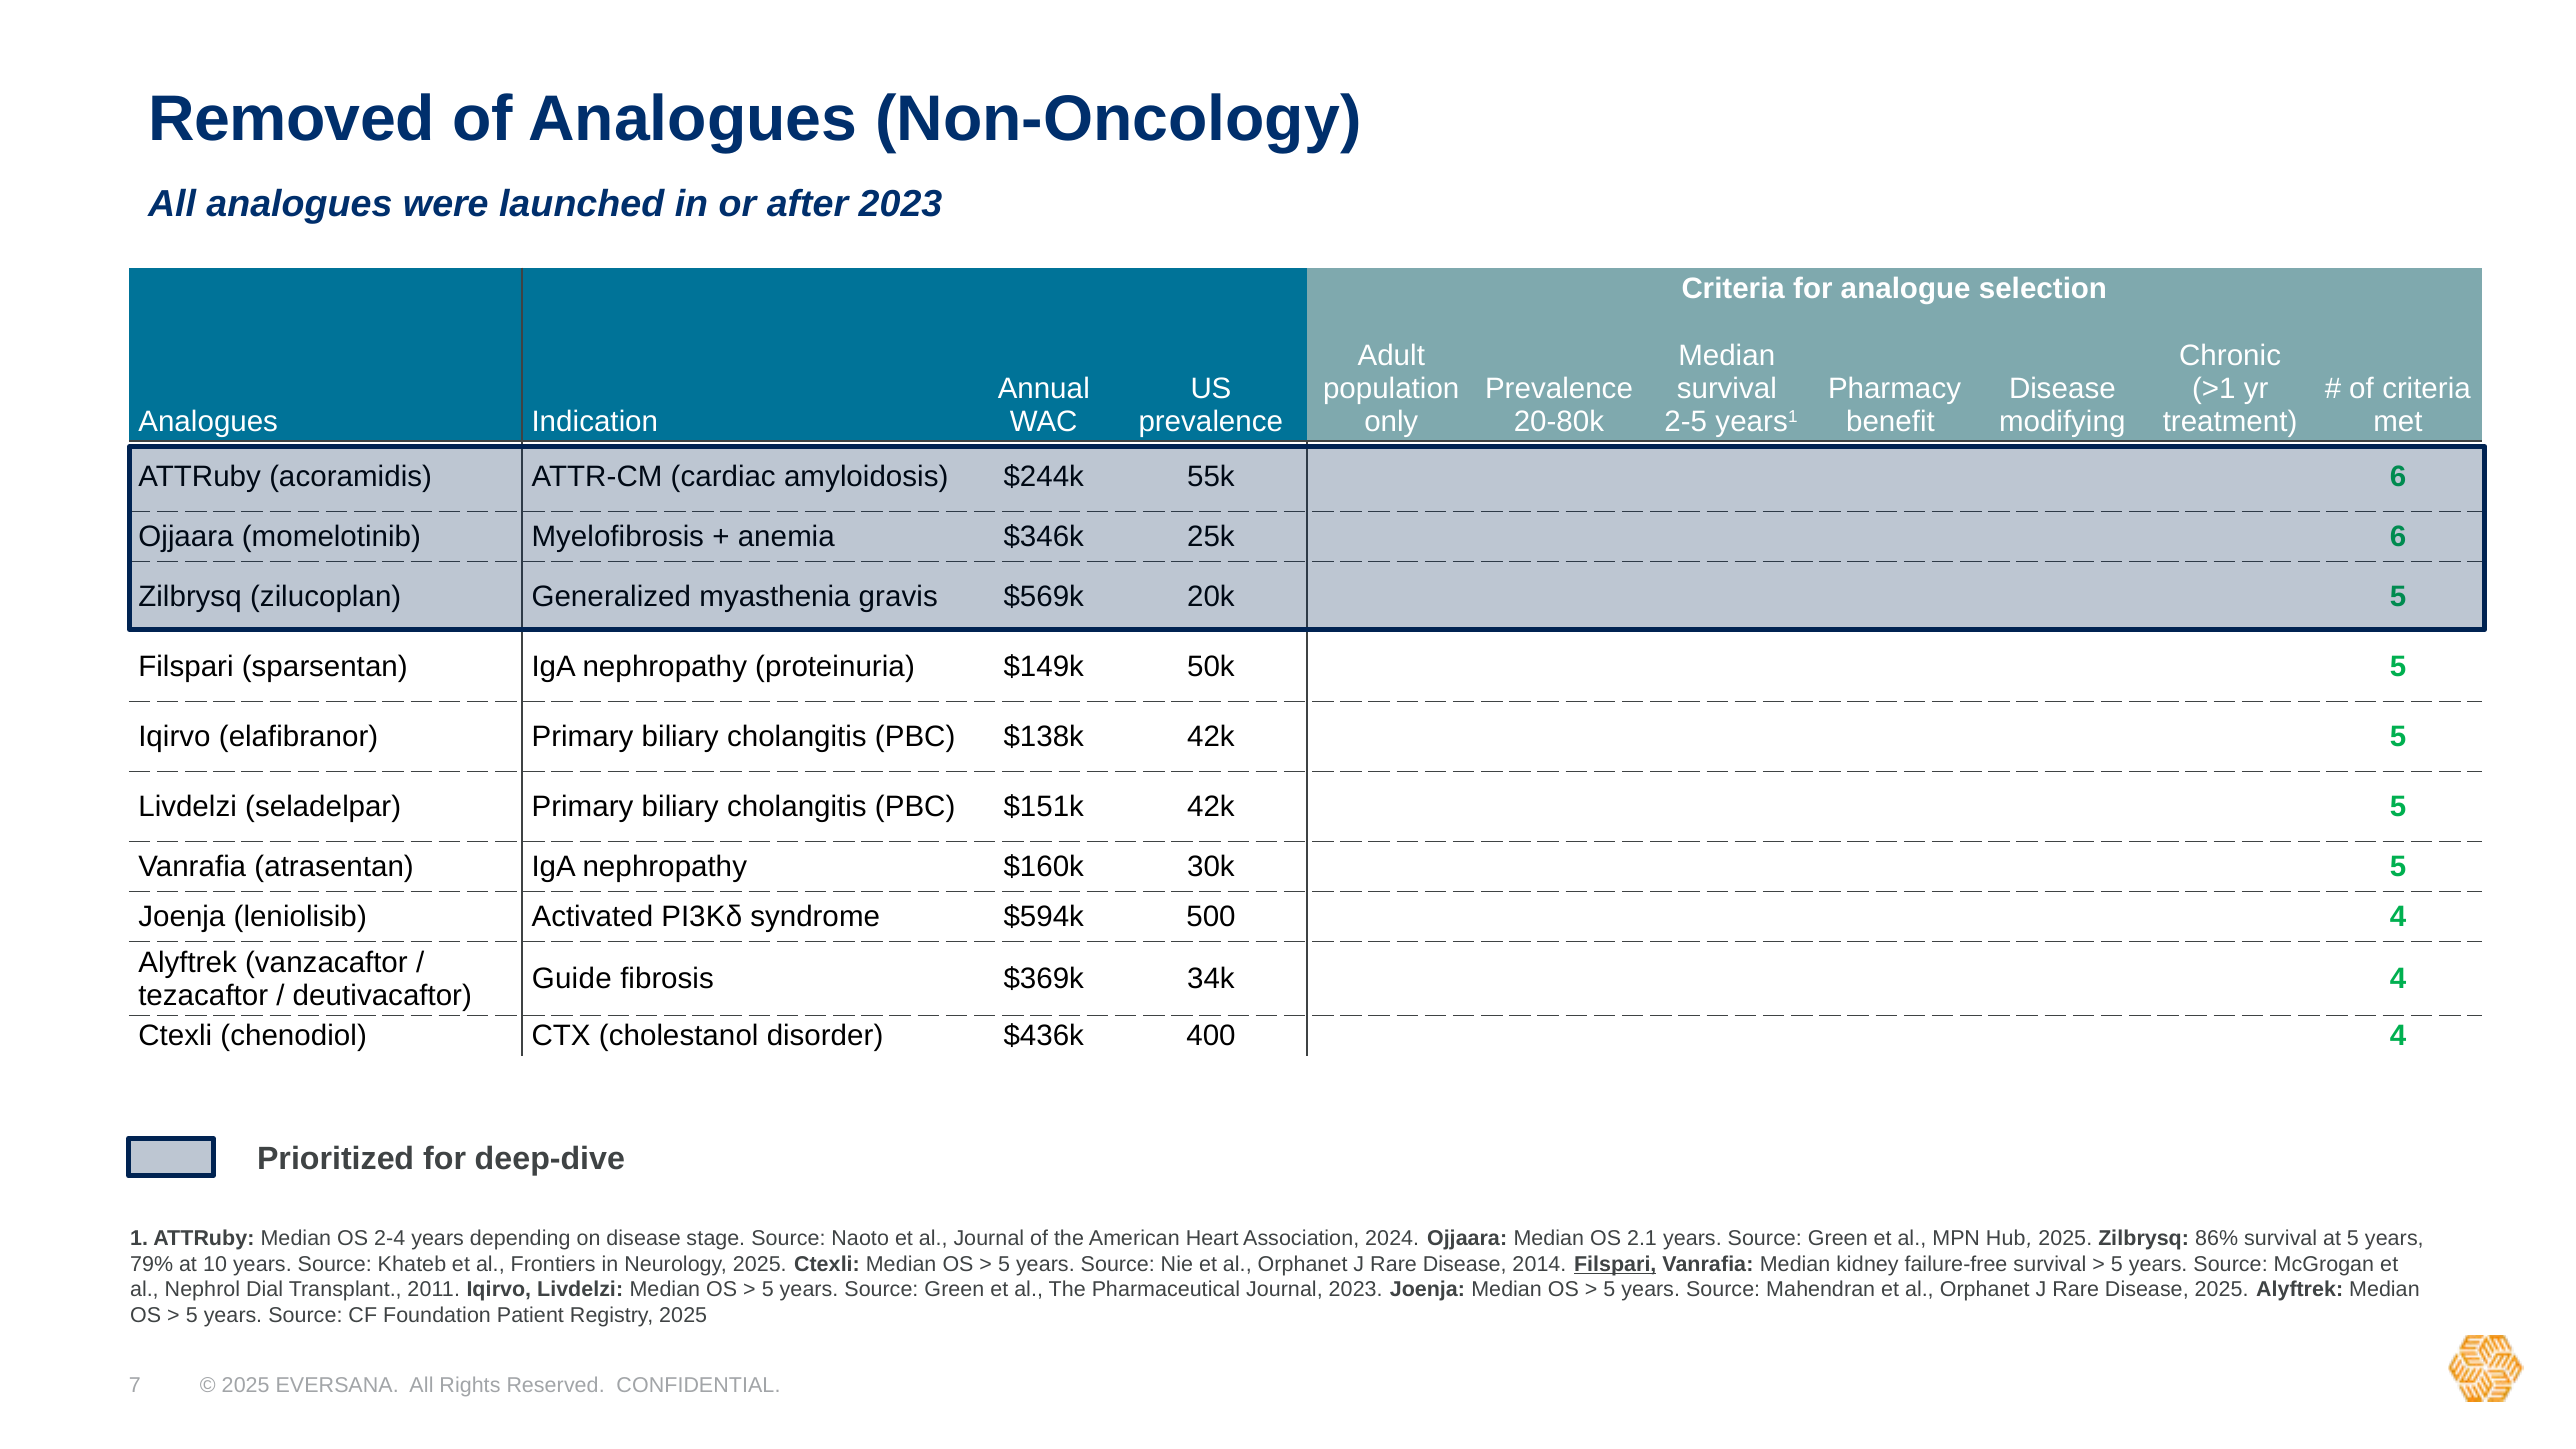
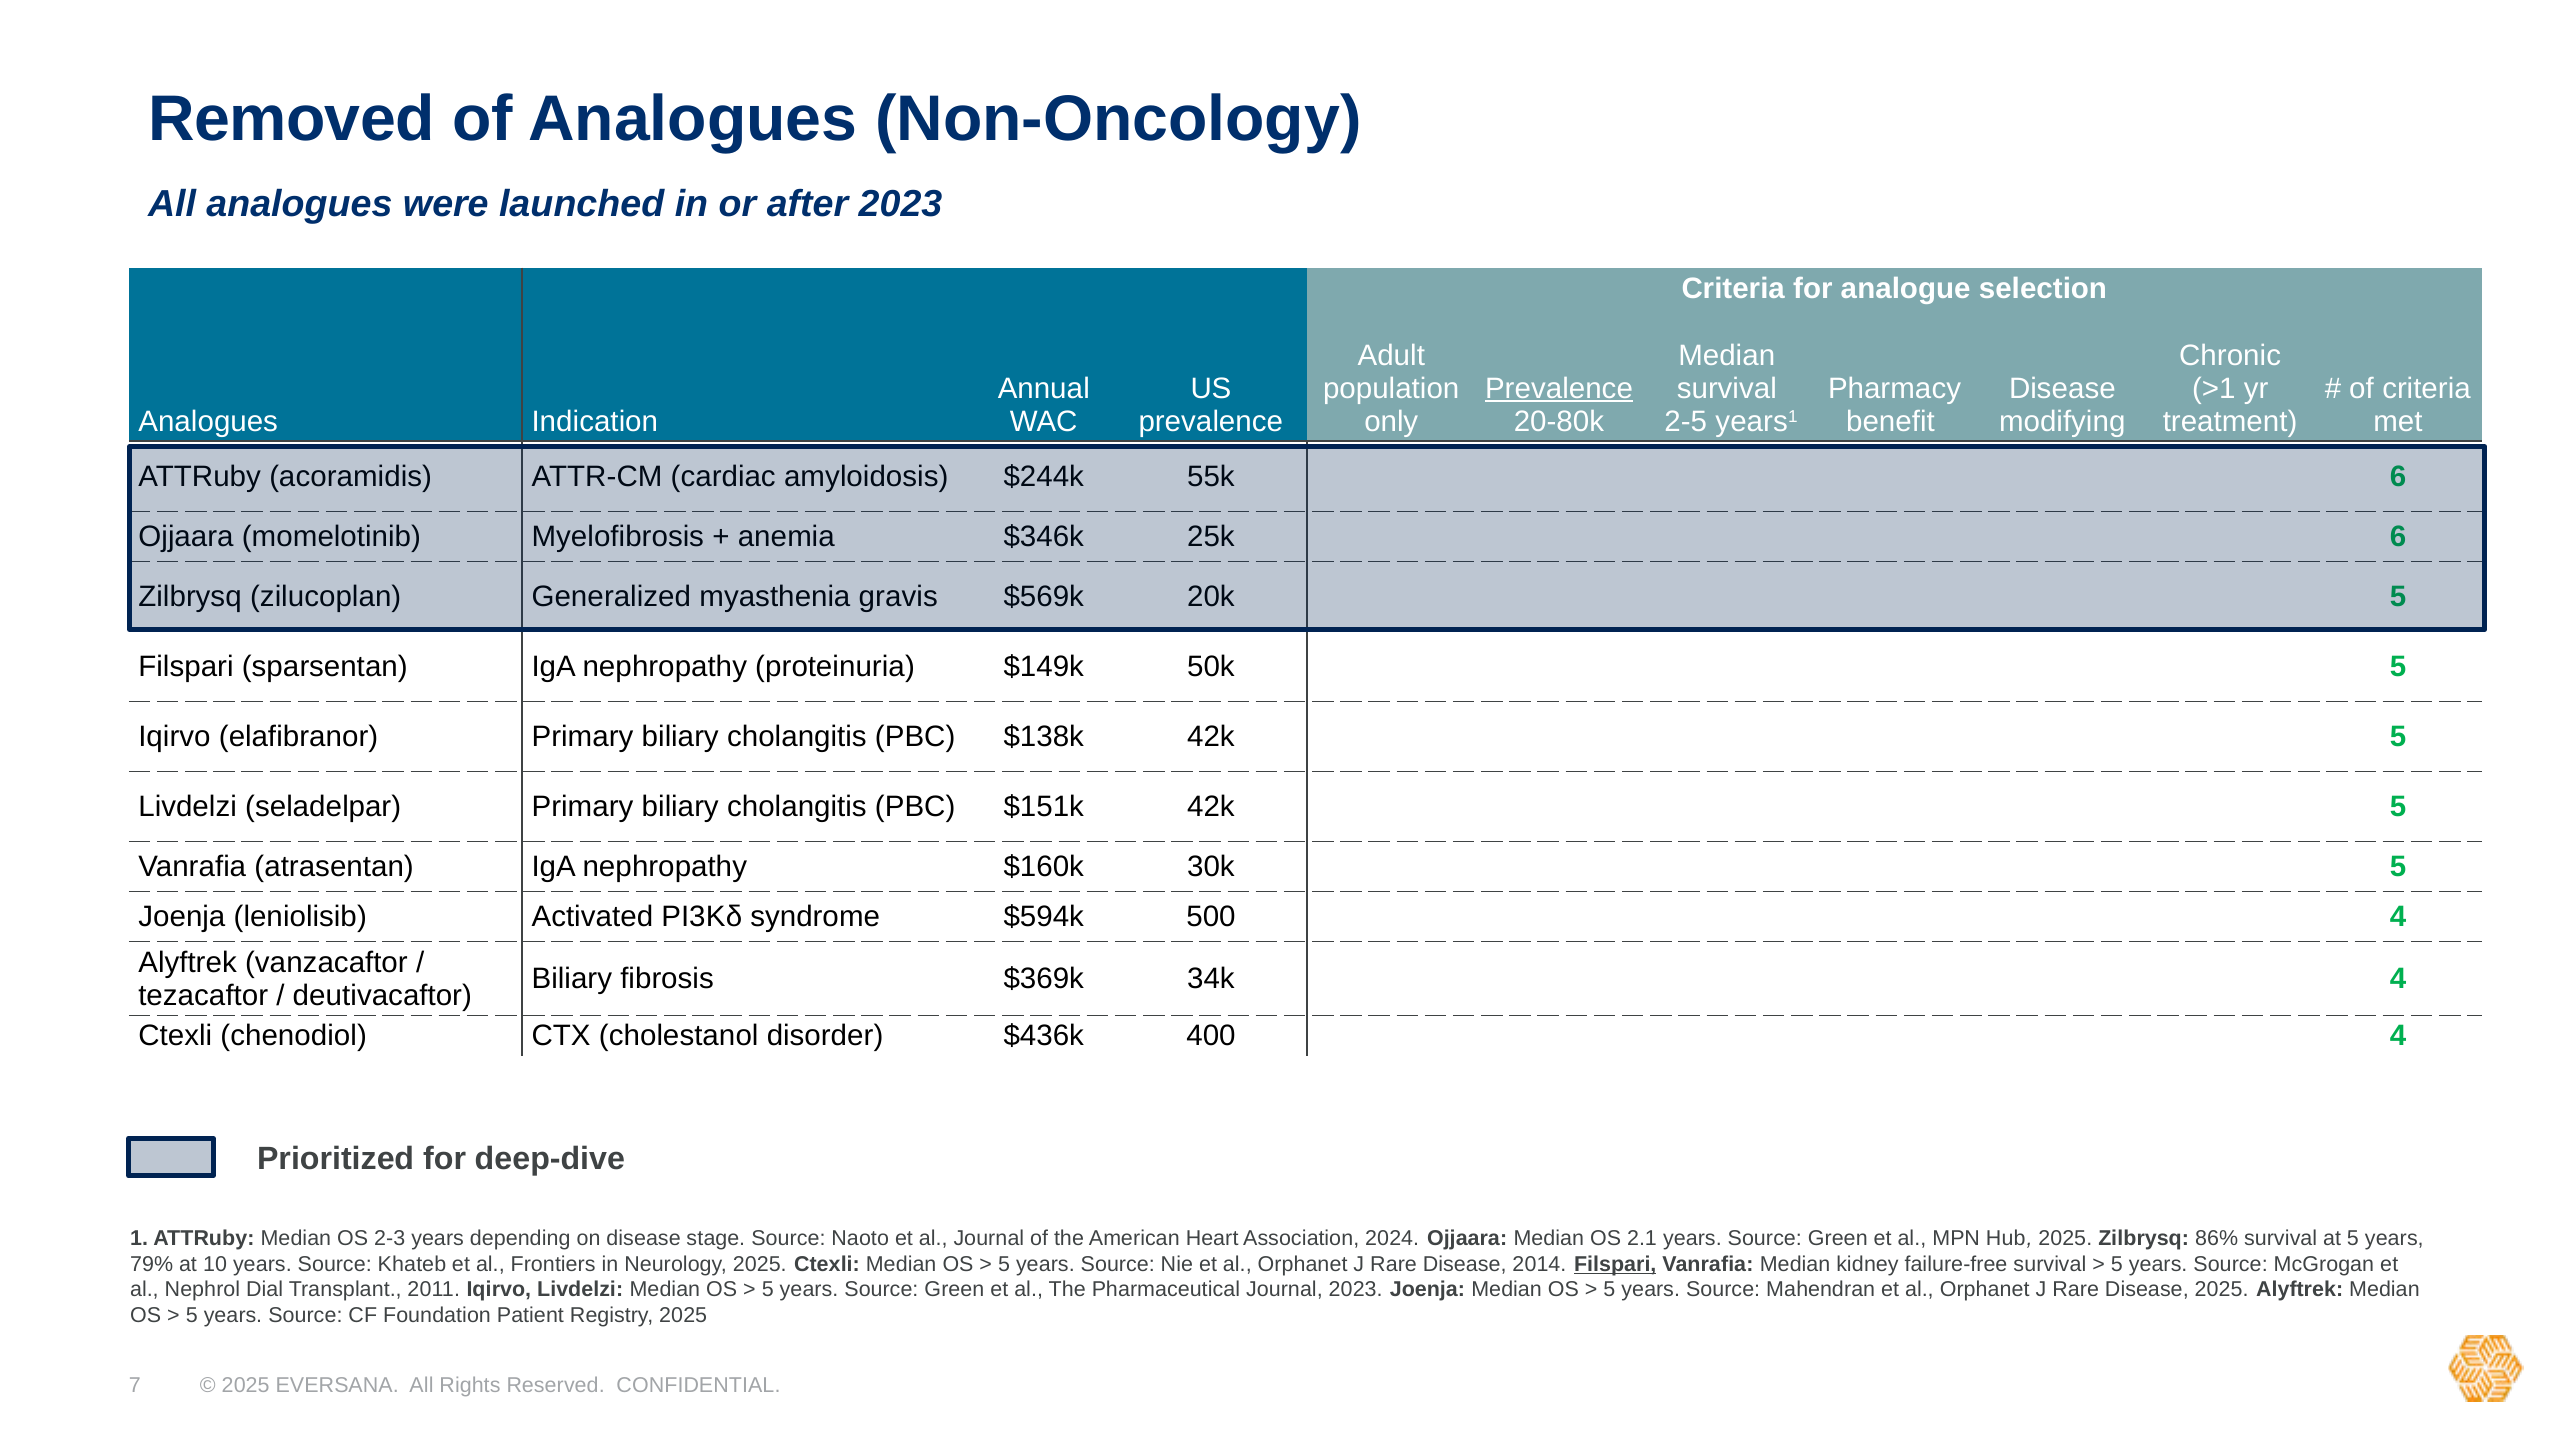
Prevalence underline: none -> present (1559, 389)
Guide: Guide -> Biliary (572, 979)
2-4: 2-4 -> 2-3 (390, 1238)
